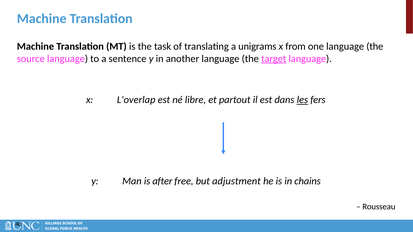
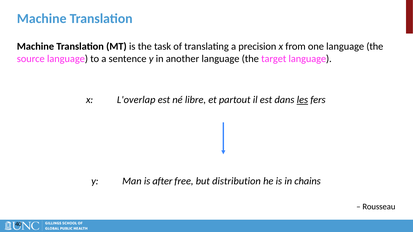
unigrams: unigrams -> precision (257, 46)
target underline: present -> none (274, 59)
adjustment: adjustment -> distribution (236, 181)
